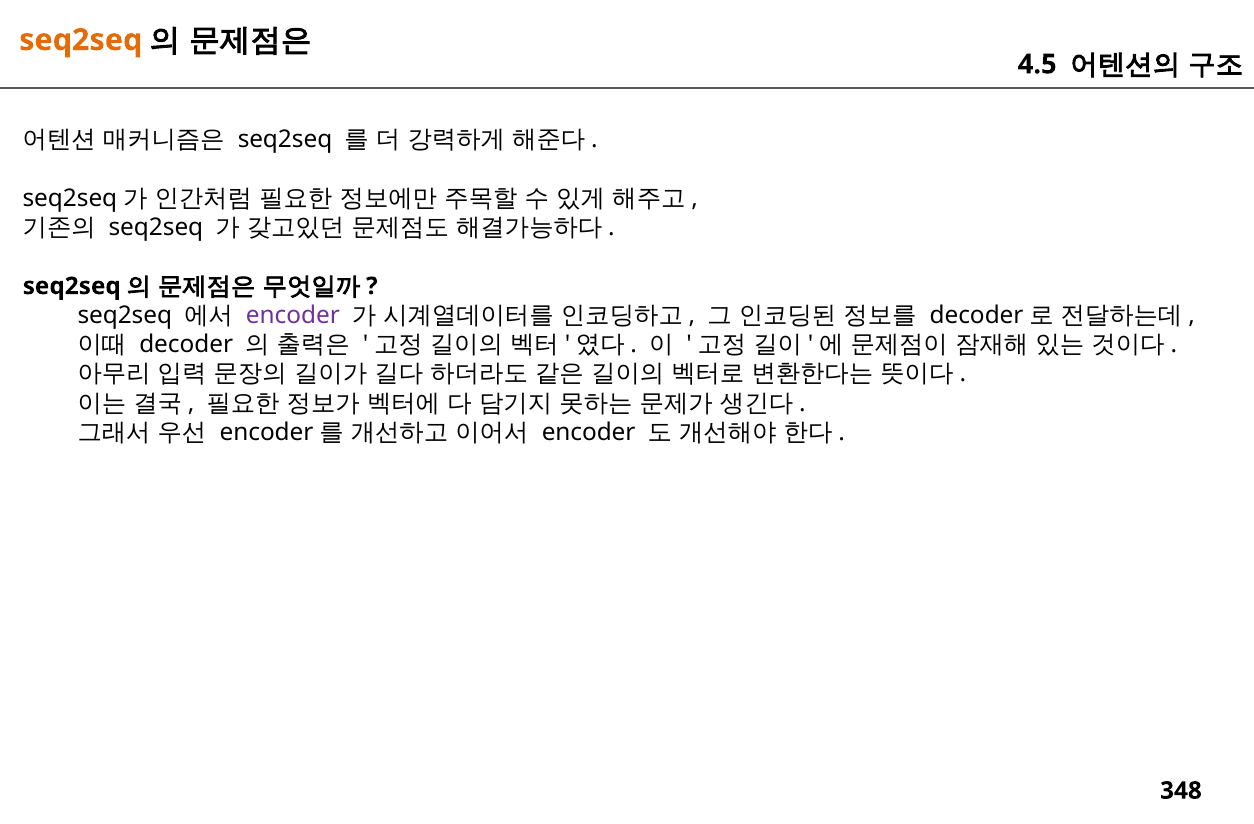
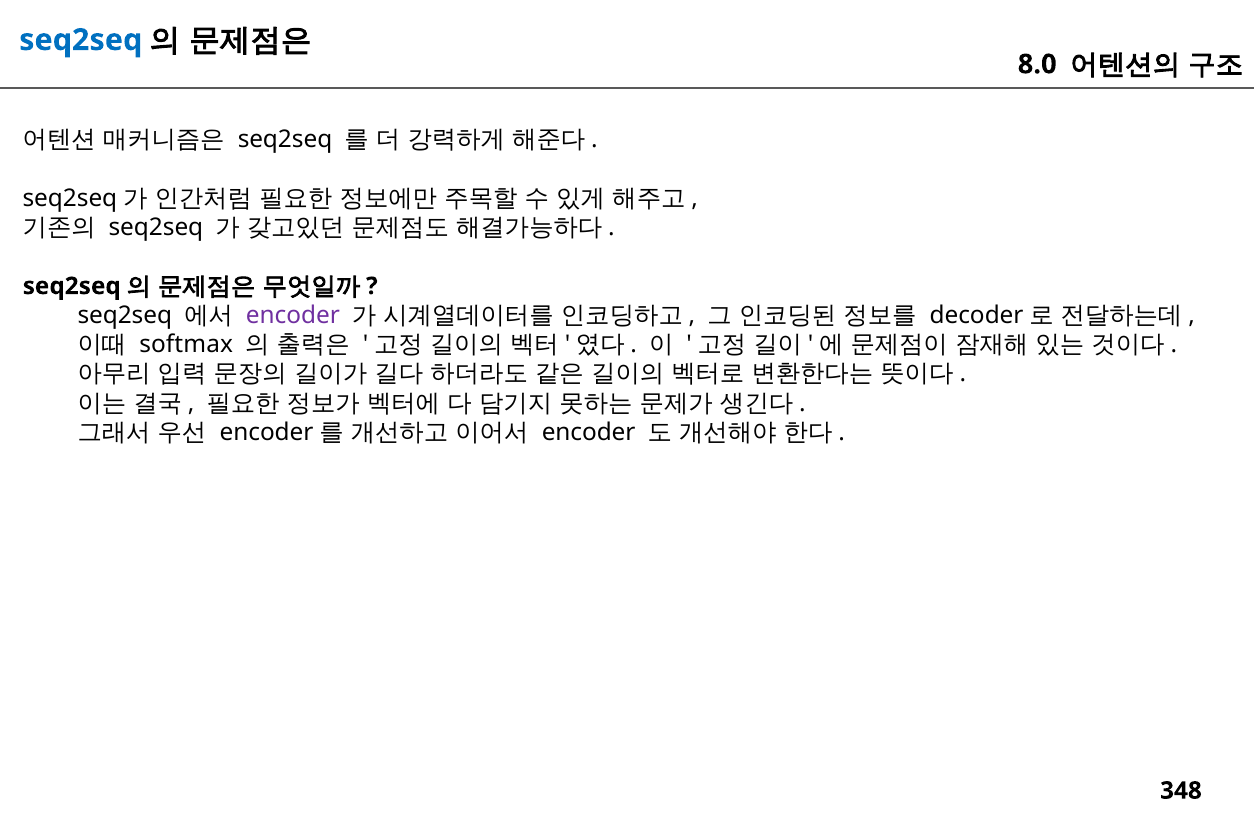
seq2seq colour: orange -> blue (81, 40)
4.5: 4.5 -> 8.0 (1037, 64)
decoder: decoder -> softmax (186, 345)
